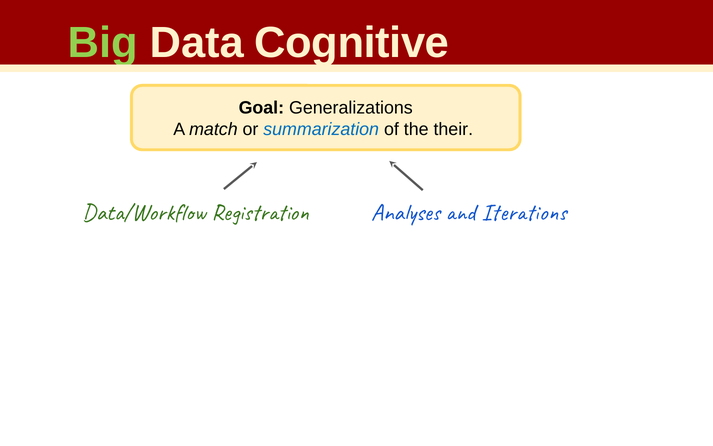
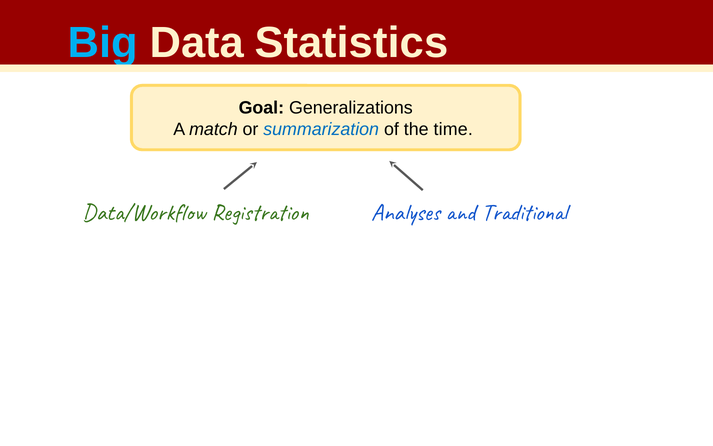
Big colour: light green -> light blue (103, 43)
Cognitive: Cognitive -> Statistics (351, 43)
their: their -> time (453, 129)
Iterations: Iterations -> Traditional (525, 212)
